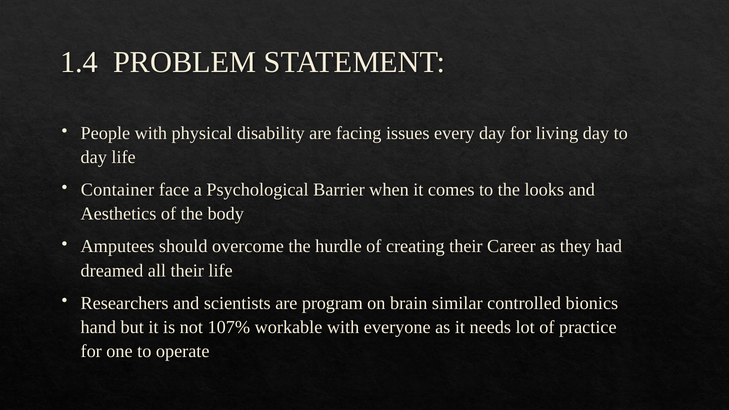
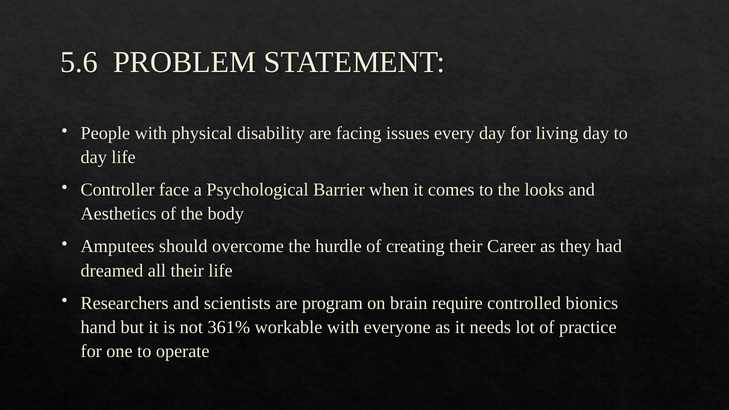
1.4: 1.4 -> 5.6 (79, 62)
Container: Container -> Controller (118, 190)
similar: similar -> require (457, 303)
107%: 107% -> 361% (229, 327)
